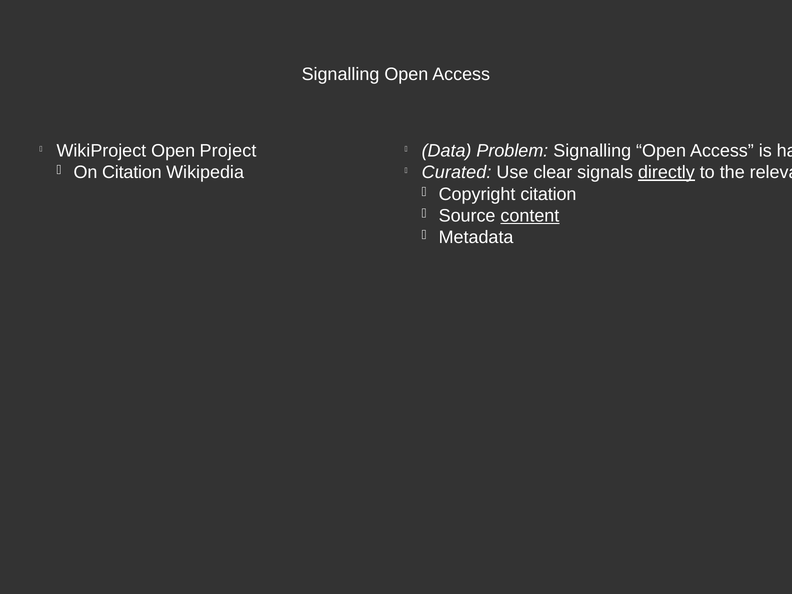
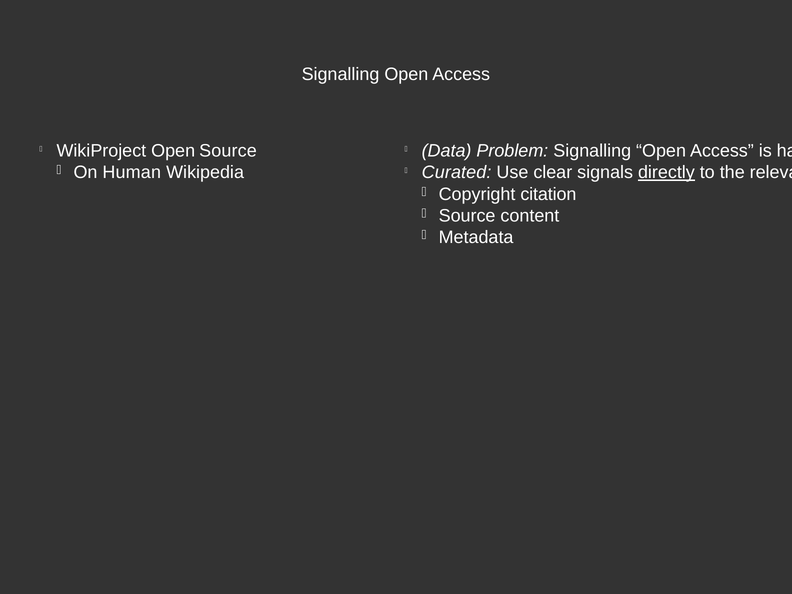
Open Project: Project -> Source (228, 151)
On Citation: Citation -> Human (132, 173)
content underline: present -> none (530, 216)
